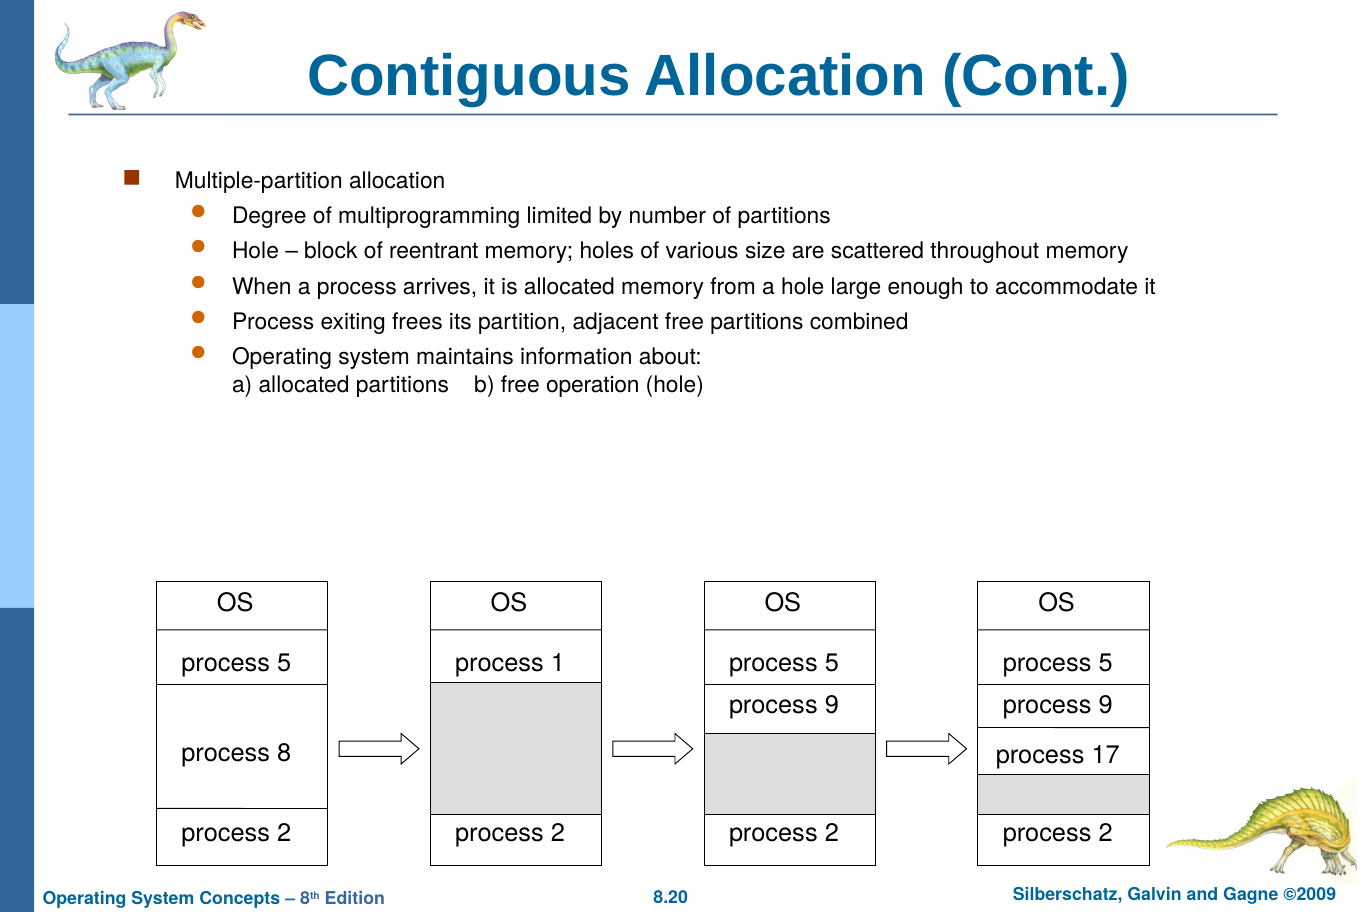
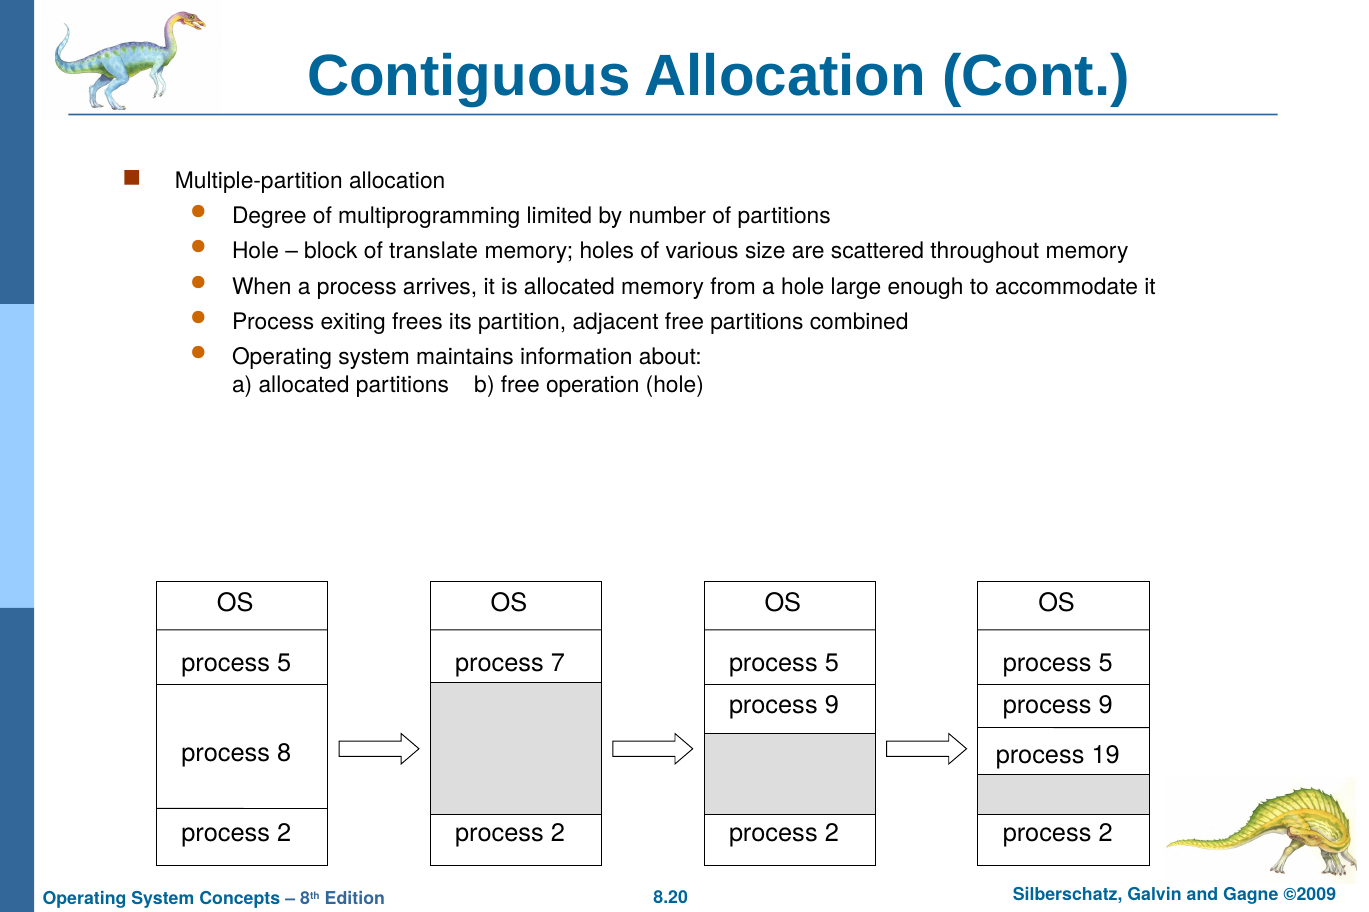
reentrant: reentrant -> translate (434, 251)
1: 1 -> 7 (558, 663)
17: 17 -> 19 (1106, 756)
